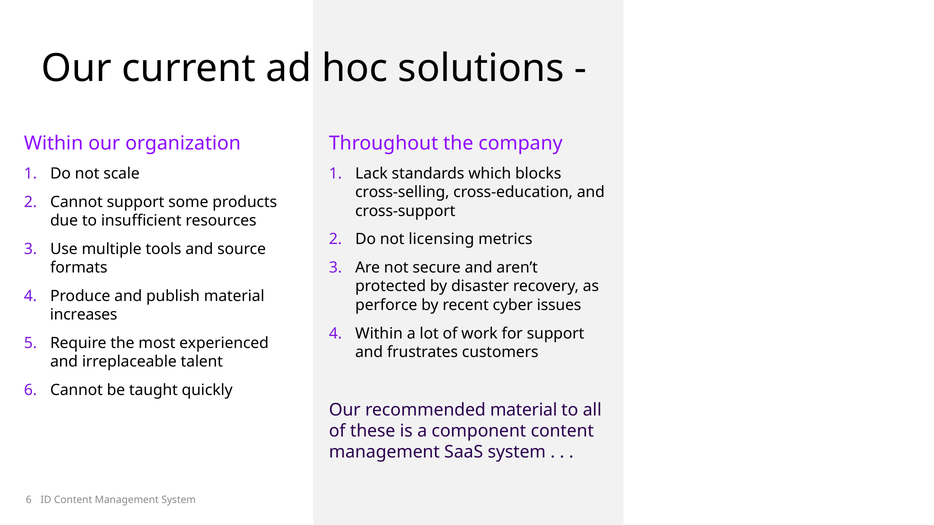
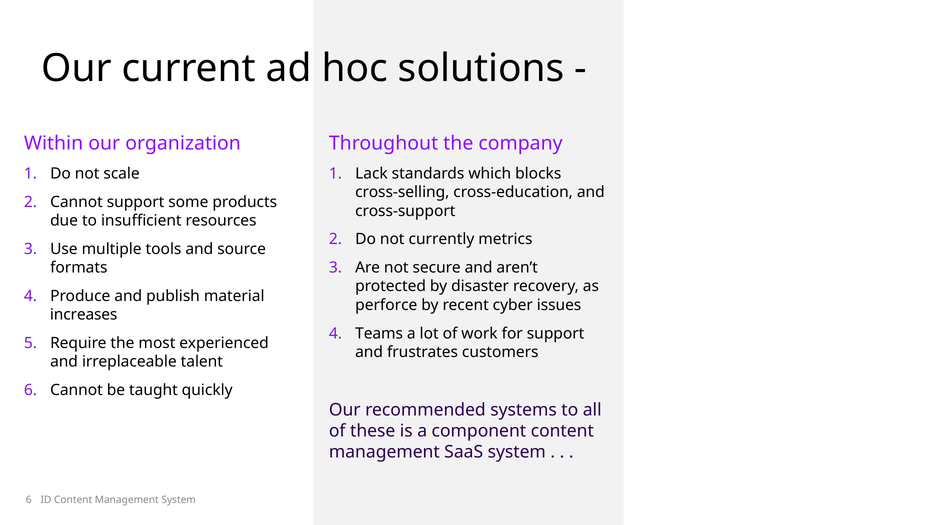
licensing: licensing -> currently (441, 239)
Within: Within -> Teams (379, 334)
recommended material: material -> systems (524, 410)
